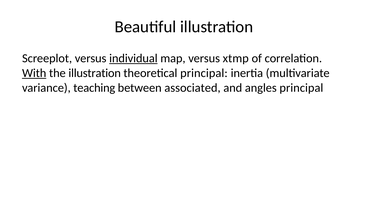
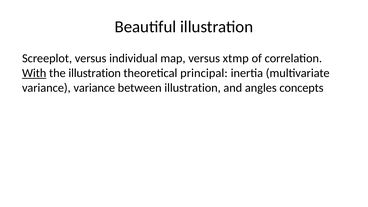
individual underline: present -> none (133, 58)
variance teaching: teaching -> variance (94, 88)
between associated: associated -> illustration (193, 88)
angles principal: principal -> concepts (301, 88)
